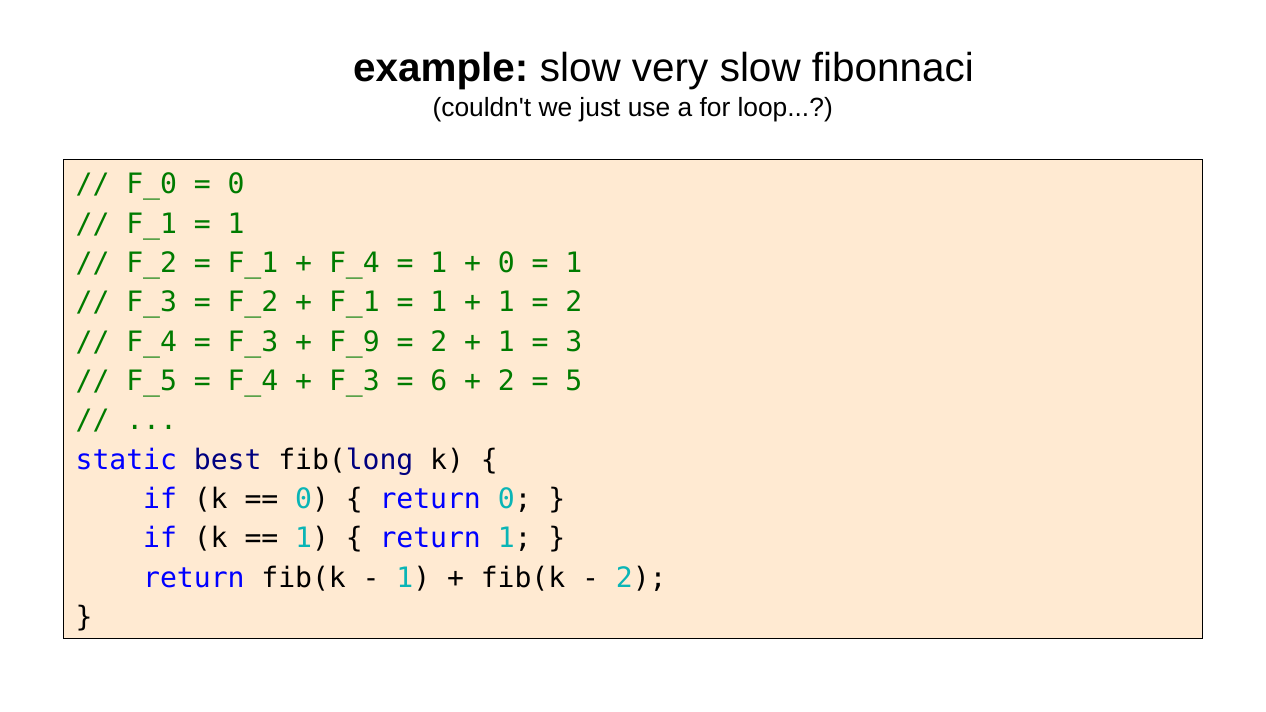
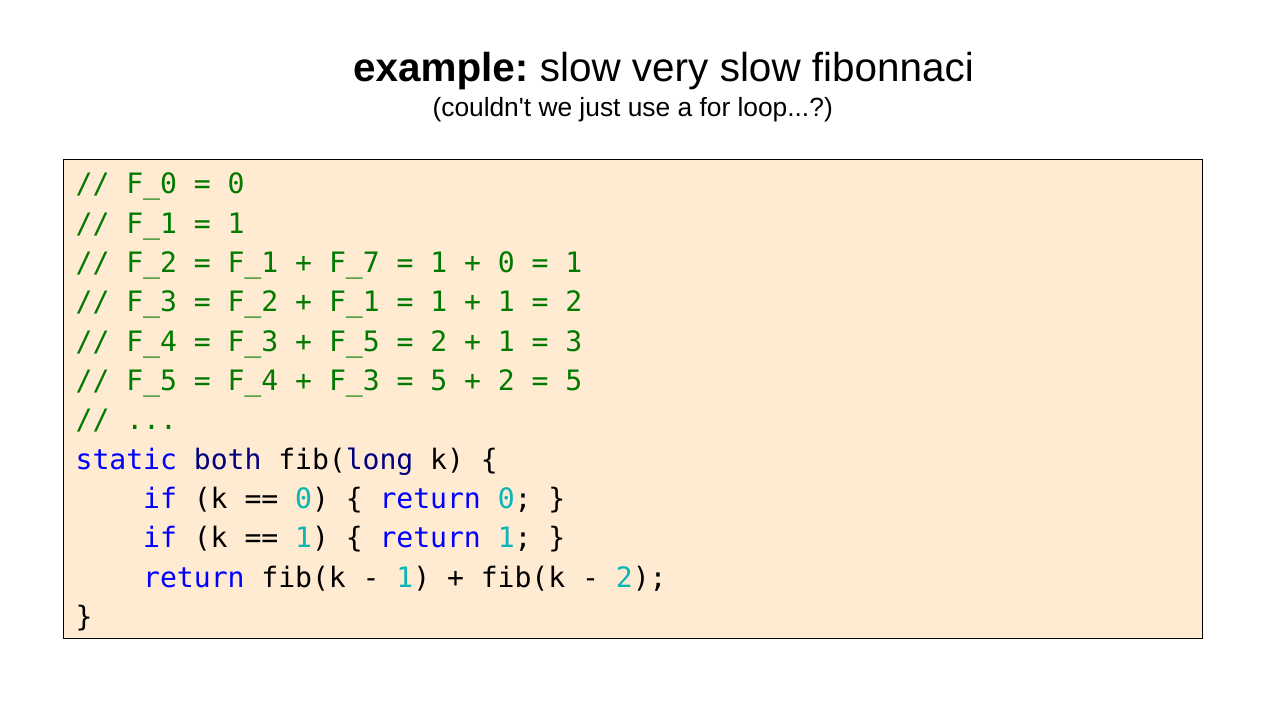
F_4: F_4 -> F_7 (354, 263)
F_9: F_9 -> F_5 (354, 342)
6: 6 -> 5 (439, 381)
best: best -> both (228, 460)
